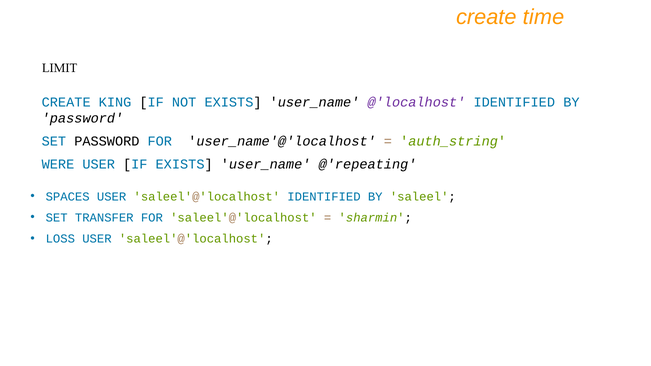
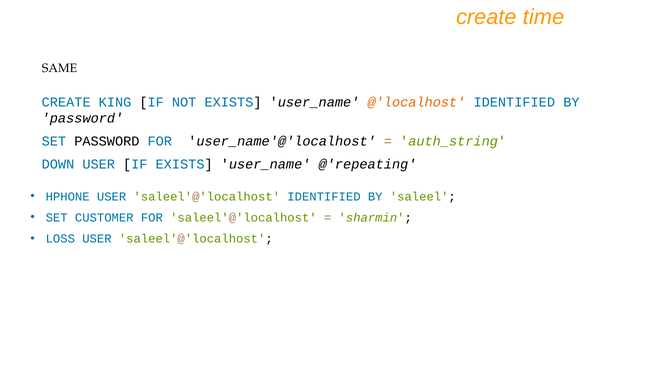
LIMIT: LIMIT -> SAME (60, 68)
@'localhost colour: purple -> orange (416, 102)
WERE: WERE -> DOWN (58, 164)
SPACES: SPACES -> HPHONE (68, 197)
TRANSFER: TRANSFER -> CUSTOMER (104, 218)
